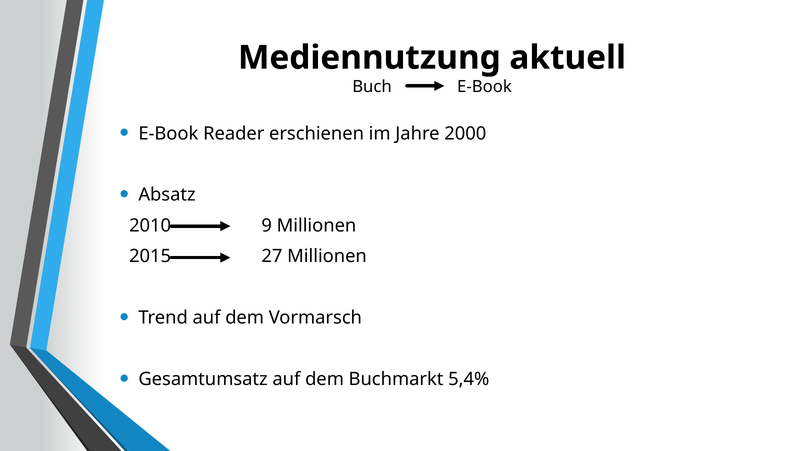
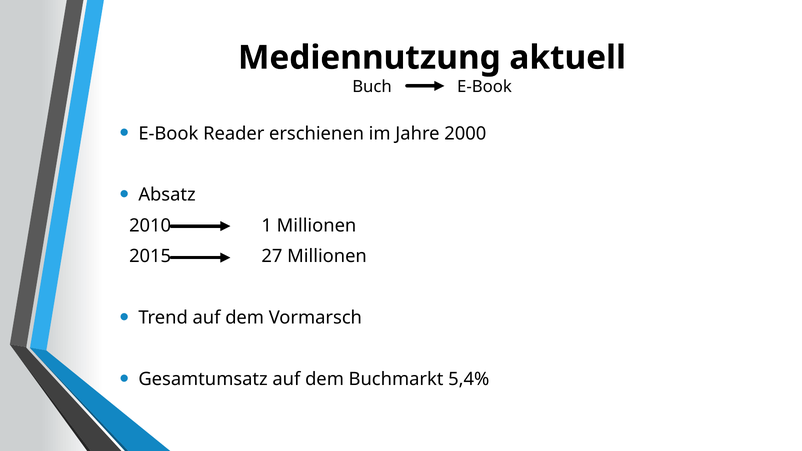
9: 9 -> 1 (267, 226)
